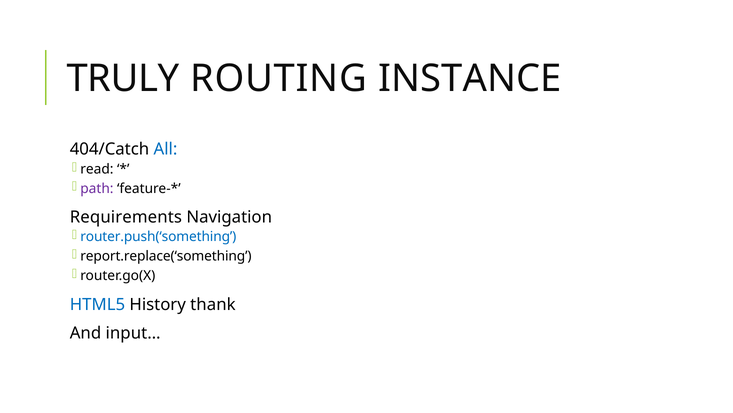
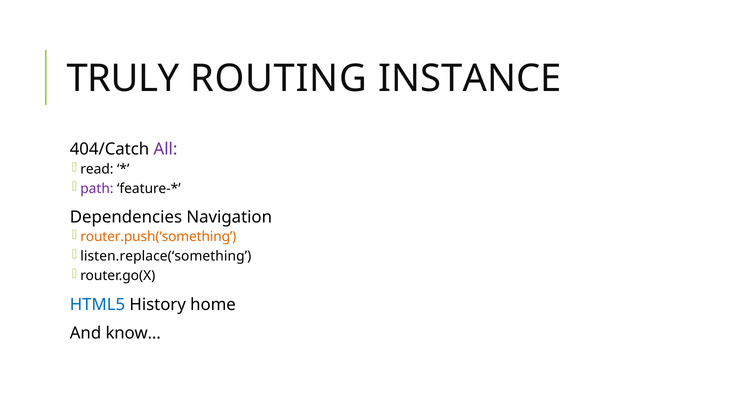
All colour: blue -> purple (165, 149)
Requirements: Requirements -> Dependencies (126, 217)
router.push(‘something colour: blue -> orange (158, 236)
report.replace(‘something: report.replace(‘something -> listen.replace(‘something (166, 256)
thank: thank -> home (213, 304)
input…: input… -> know… (133, 333)
